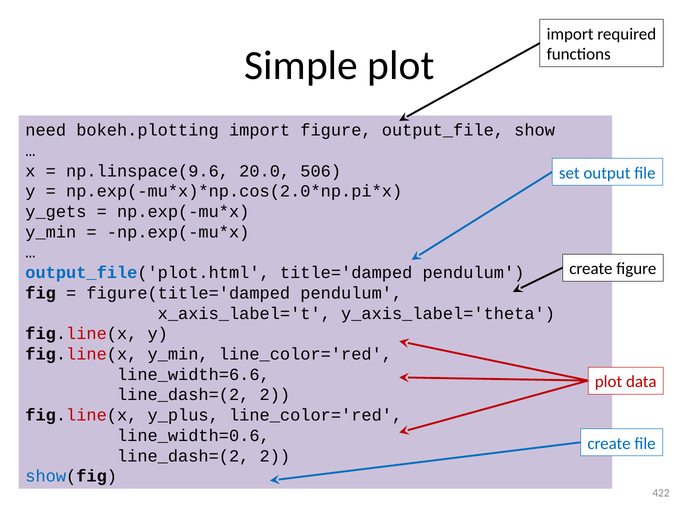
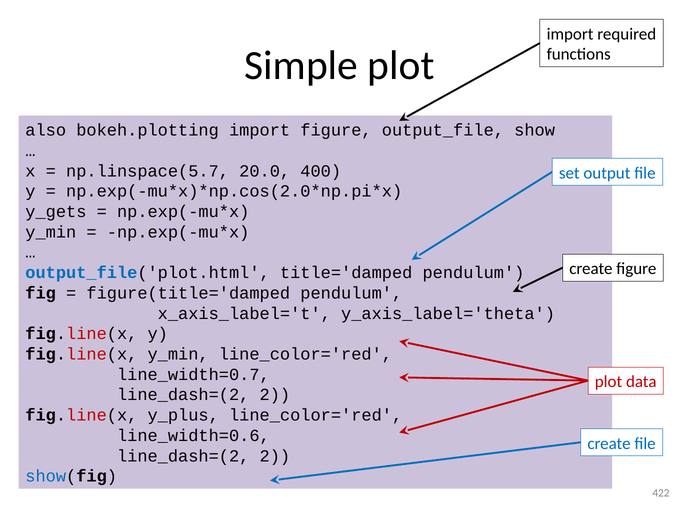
need: need -> also (46, 130)
np.linspace(9.6: np.linspace(9.6 -> np.linspace(5.7 (148, 171)
506: 506 -> 400 (321, 171)
line_width=6.6: line_width=6.6 -> line_width=0.7 (193, 375)
